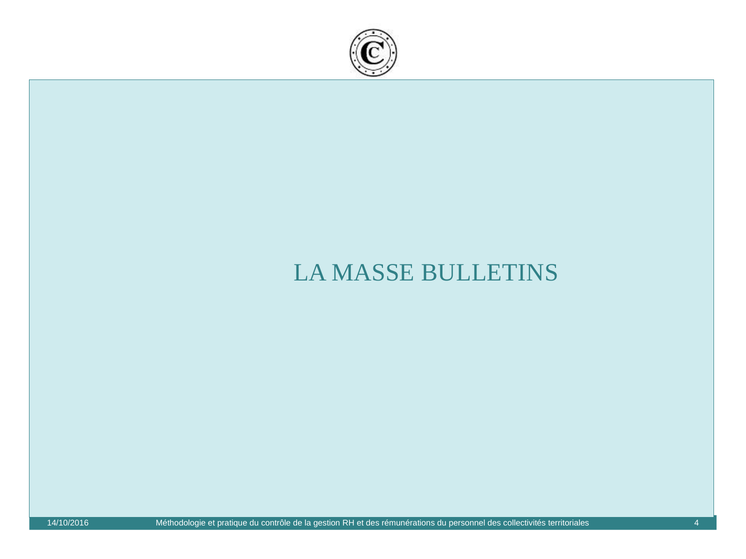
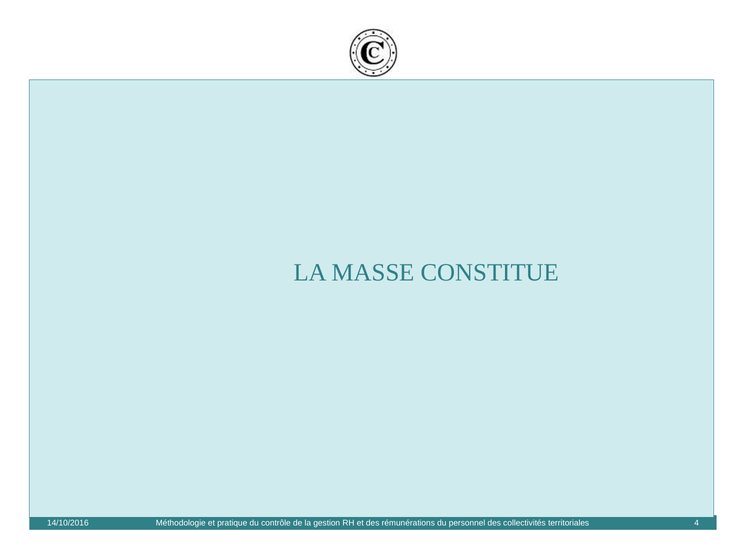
BULLETINS: BULLETINS -> CONSTITUE (490, 273)
